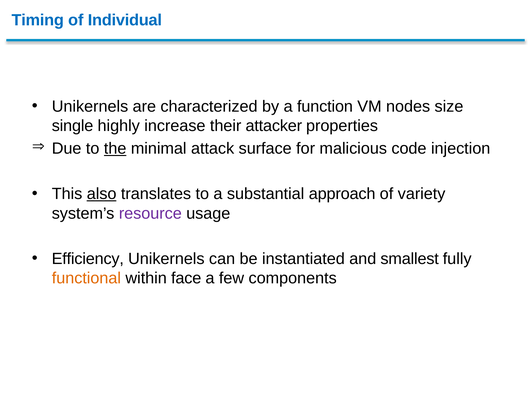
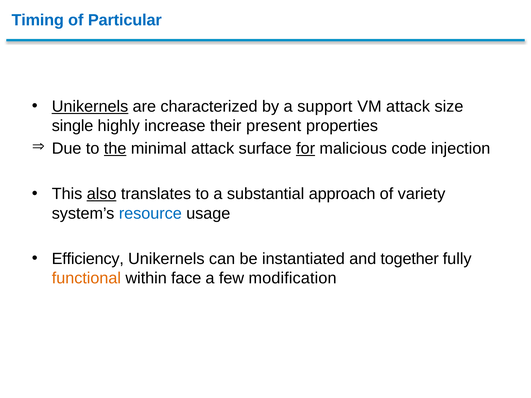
Individual: Individual -> Particular (125, 20)
Unikernels underline: none -> present (90, 106)
function: function -> support (325, 106)
VM nodes: nodes -> attack (408, 106)
attacker: attacker -> present (274, 126)
for underline: none -> present (306, 149)
resource colour: purple -> blue (150, 213)
smallest: smallest -> together (410, 259)
components: components -> modification (293, 278)
